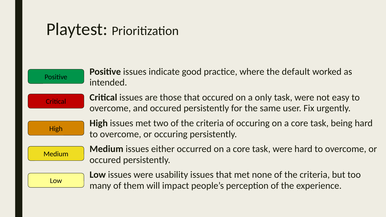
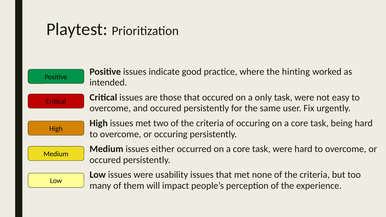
default: default -> hinting (296, 72)
